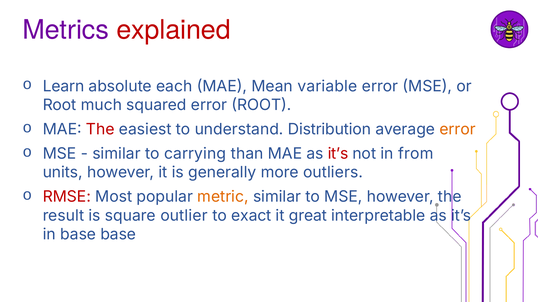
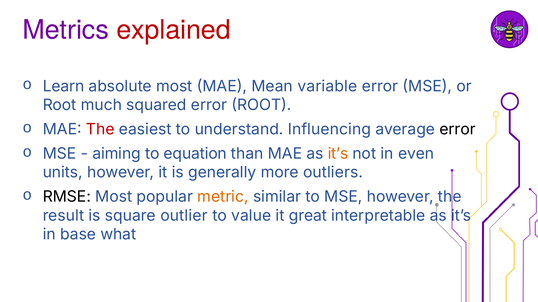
absolute each: each -> most (174, 86)
Distribution: Distribution -> Influencing (329, 130)
error colour: orange -> black (458, 130)
similar: similar -> aiming (117, 154)
carrying: carrying -> equation (195, 154)
it’s colour: red -> orange (338, 154)
from: from -> even (416, 154)
RMSE colour: red -> black (67, 197)
exact: exact -> value (251, 216)
base base: base -> what (118, 235)
